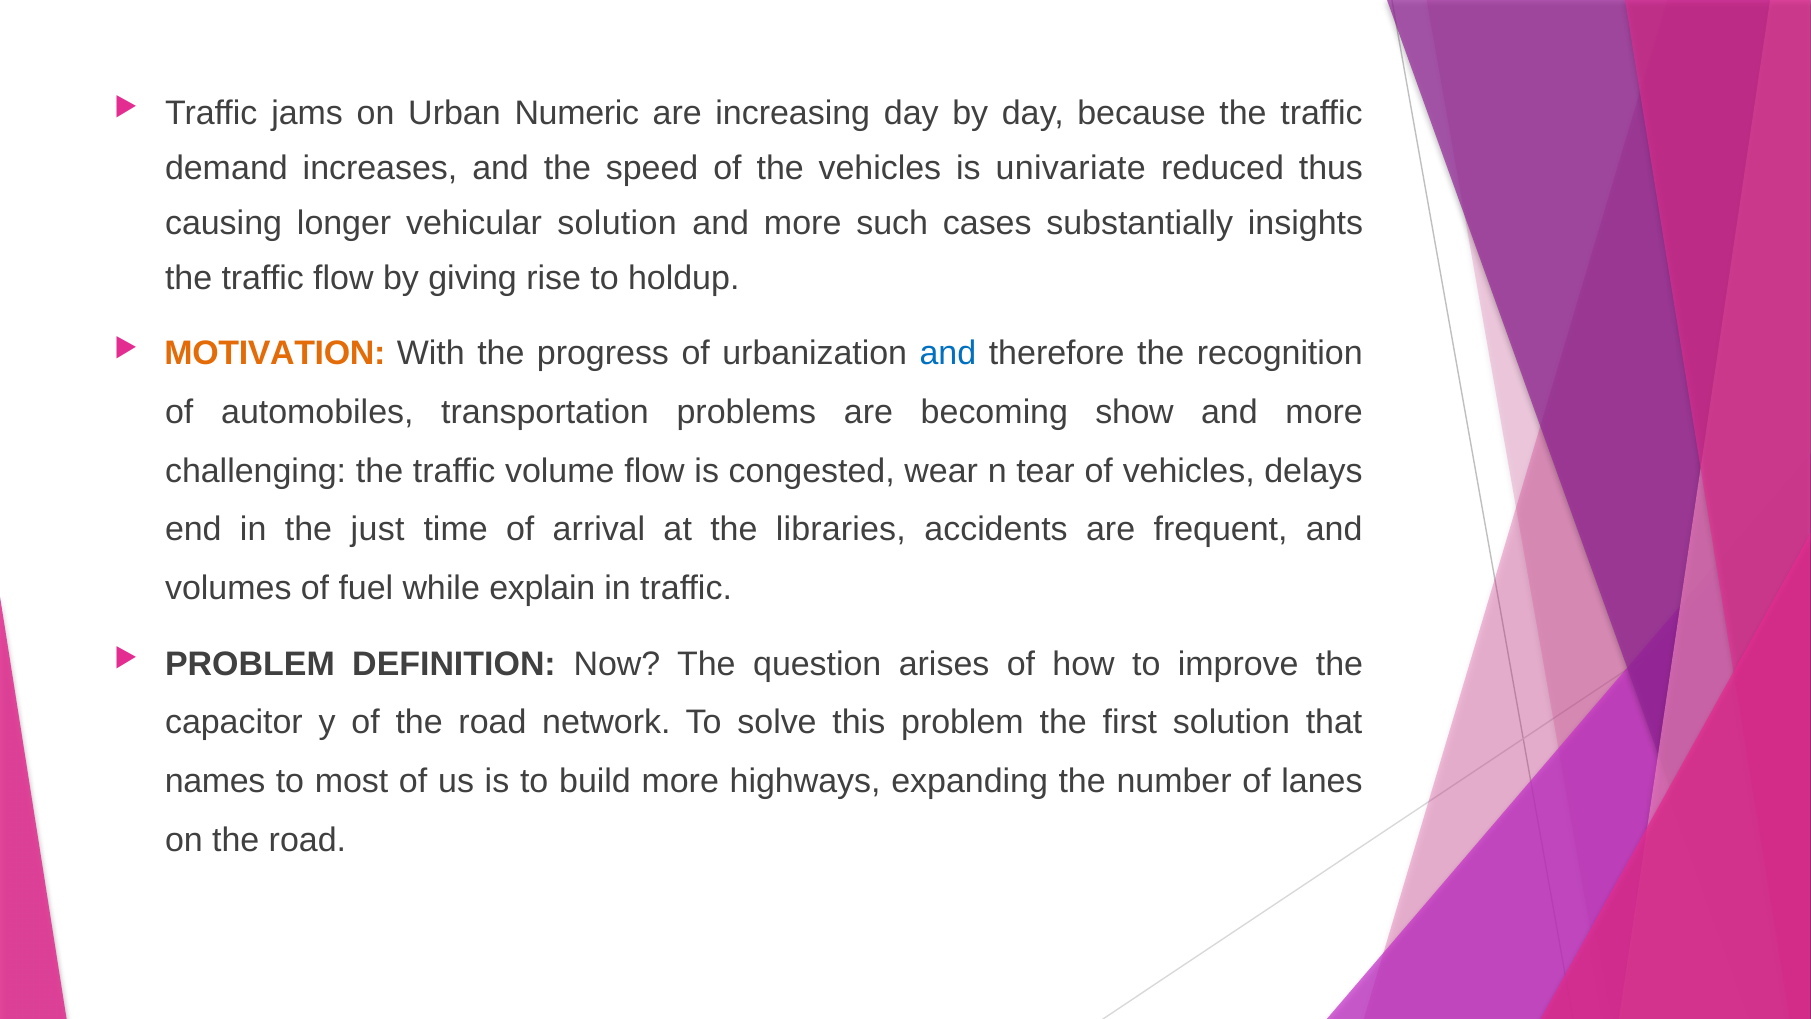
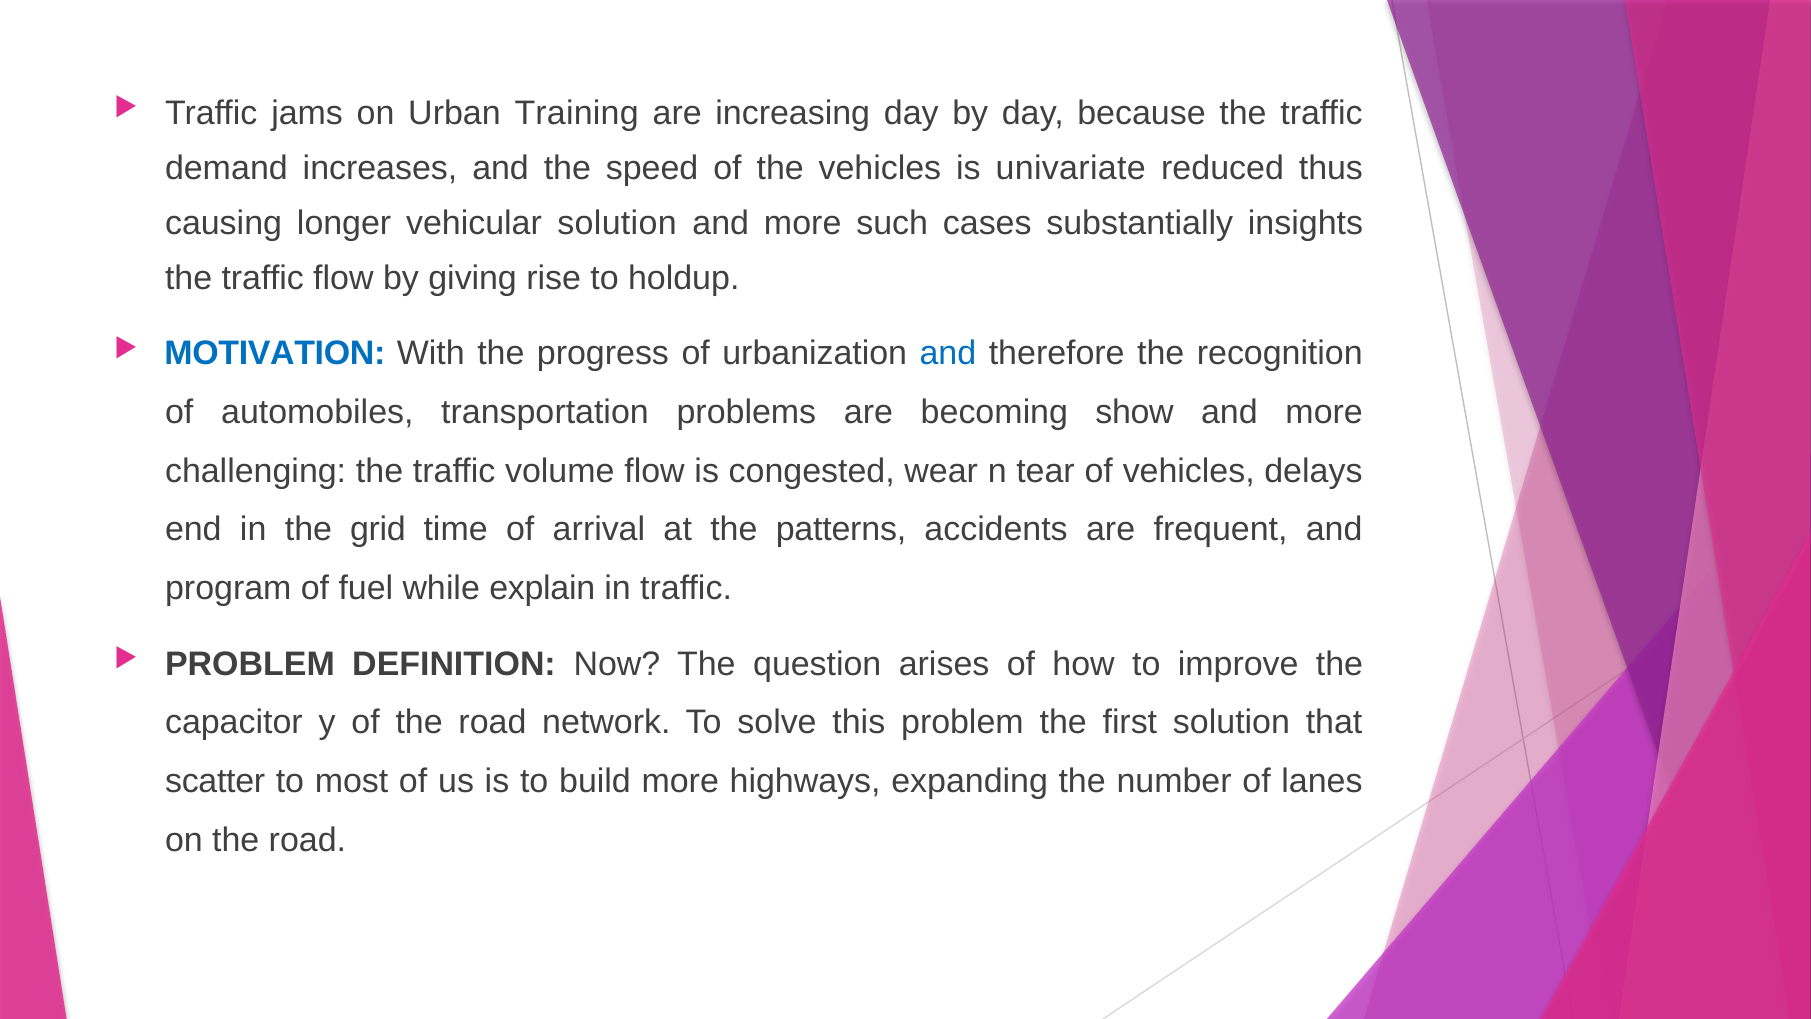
Numeric: Numeric -> Training (577, 113)
MOTIVATION colour: orange -> blue (275, 354)
just: just -> grid (378, 530)
libraries: libraries -> patterns (841, 530)
volumes: volumes -> program (228, 588)
names: names -> scatter (215, 781)
